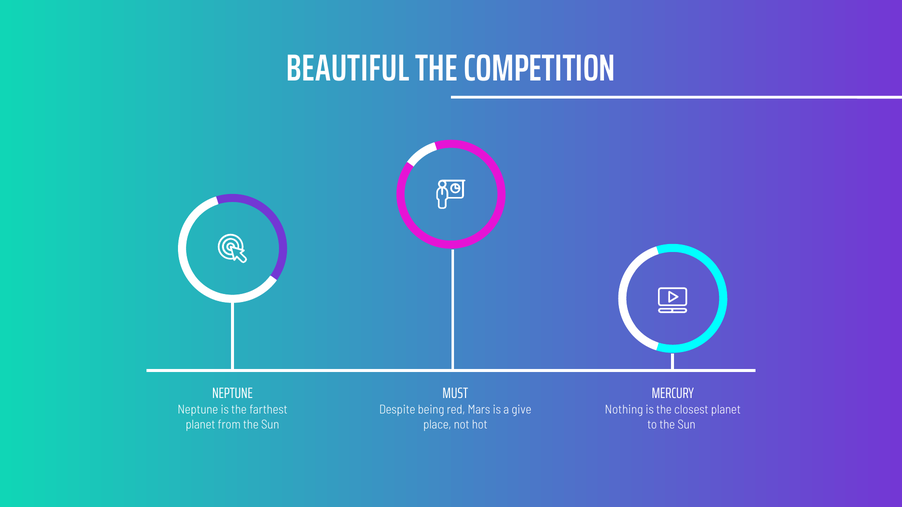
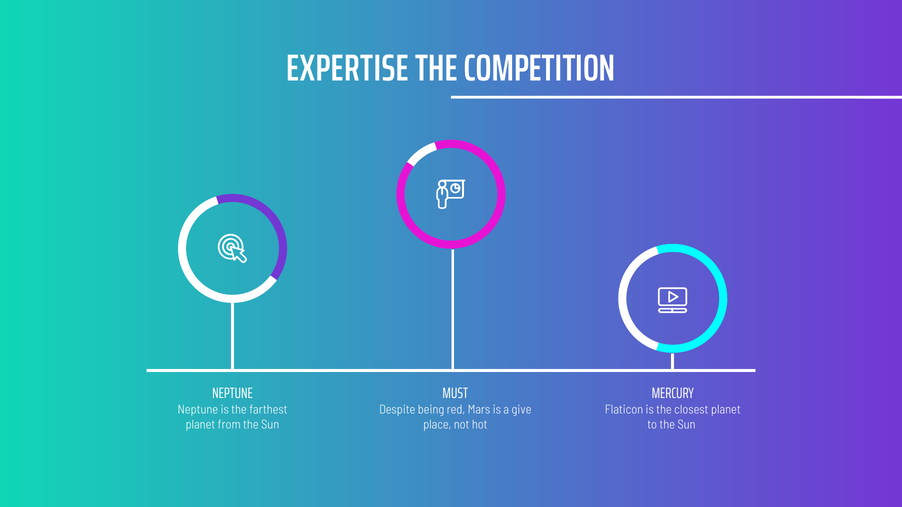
BEAUTIFUL: BEAUTIFUL -> EXPERTISE (348, 68)
Nothing: Nothing -> Flaticon (624, 410)
